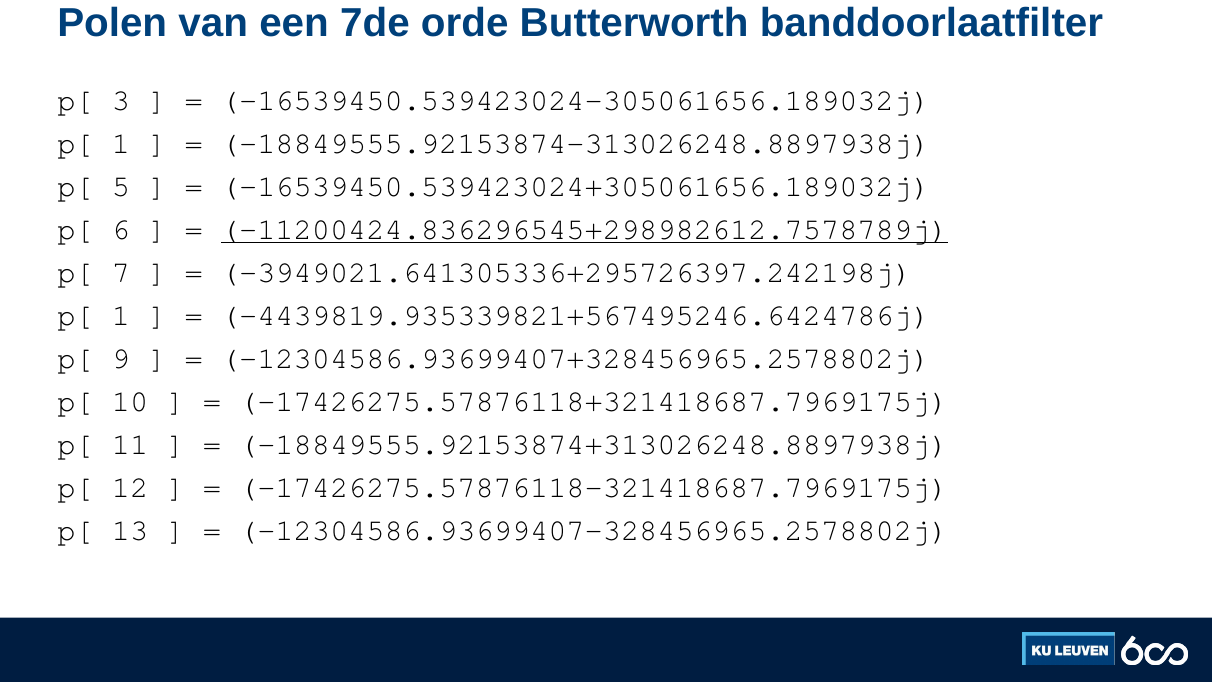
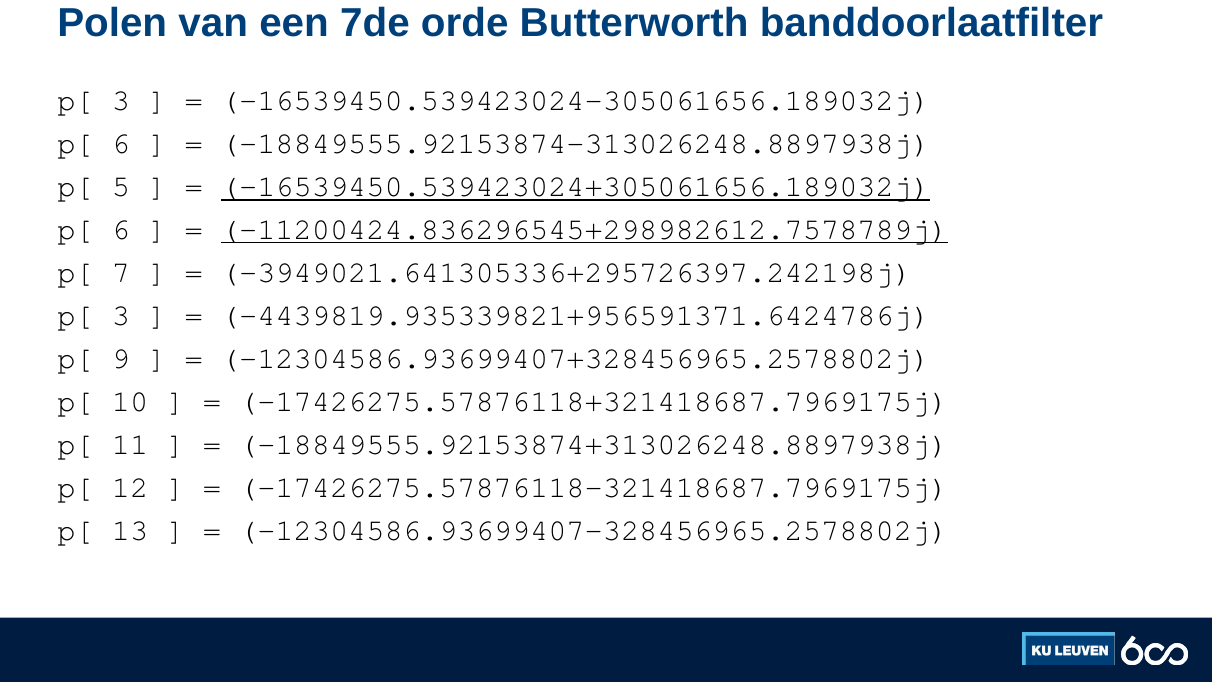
1: 1 -> 6 (121, 144)
-16539450.539423024+305061656.189032j underline: none -> present (576, 187)
1: 1 -> 3 (121, 315)
-4439819.935339821+567495246.6424786j: -4439819.935339821+567495246.6424786j -> -4439819.935339821+956591371.6424786j (576, 315)
